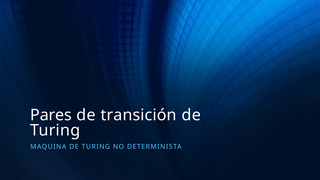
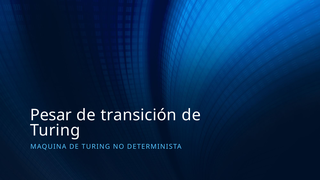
Pares: Pares -> Pesar (51, 115)
